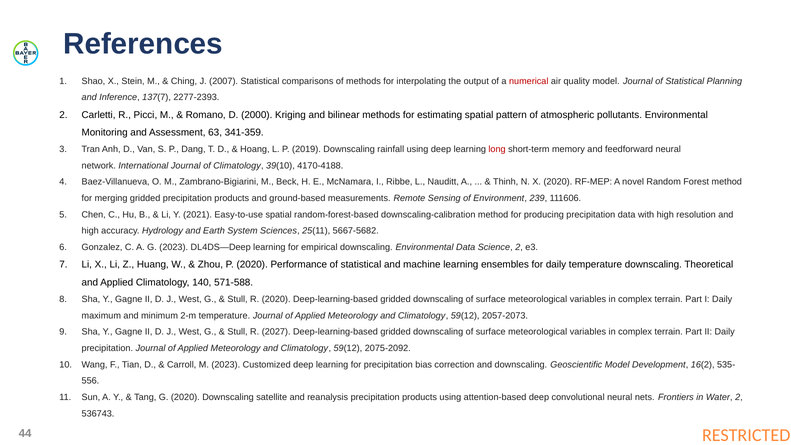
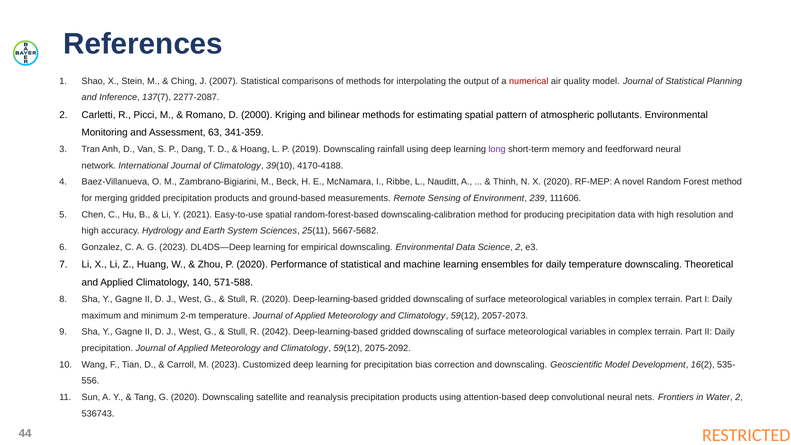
2277-2393: 2277-2393 -> 2277-2087 (196, 97)
long colour: red -> purple (497, 149)
2027: 2027 -> 2042 (276, 332)
